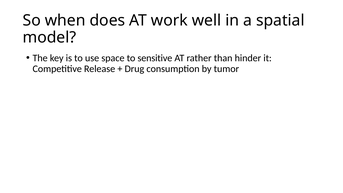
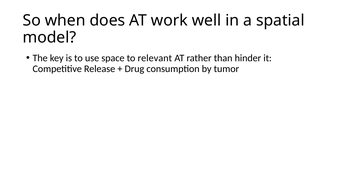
sensitive: sensitive -> relevant (155, 58)
